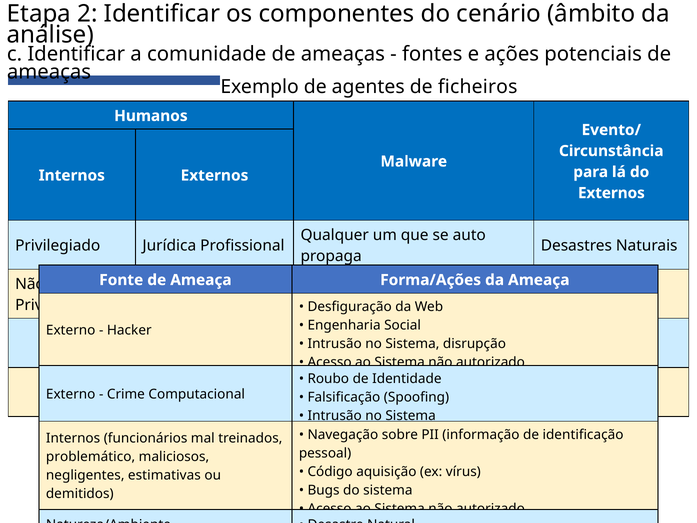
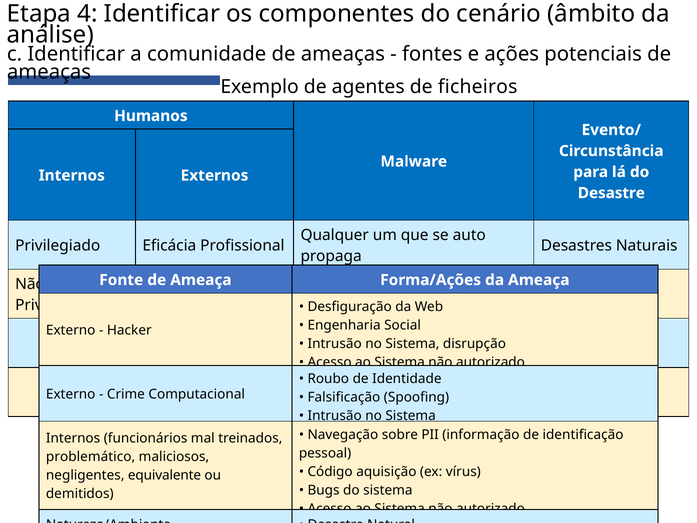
2: 2 -> 4 (87, 14)
Externos: Externos -> Desastre (611, 193)
Jurídica: Jurídica -> Eficácia (169, 245)
estimativas: estimativas -> equivalente (165, 475)
